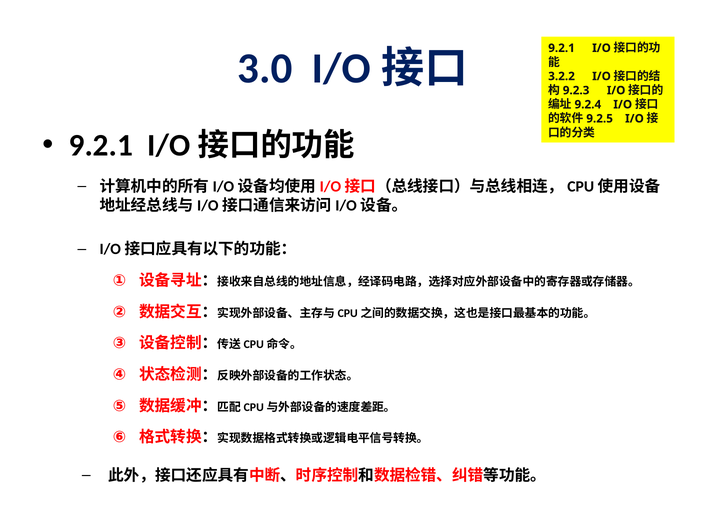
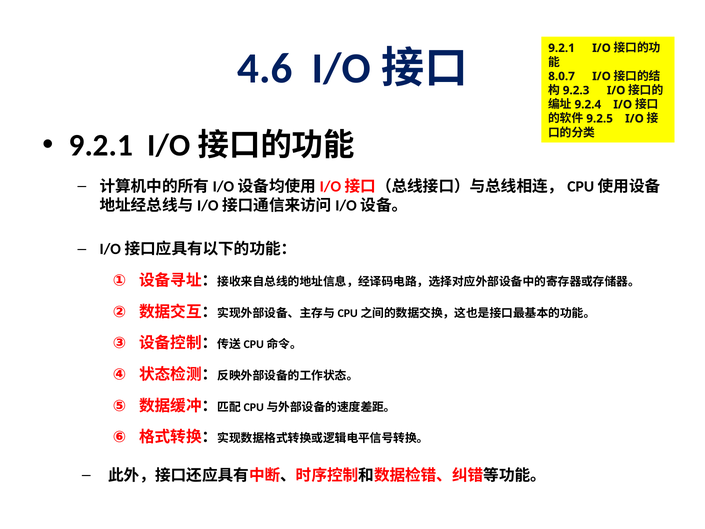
3.0: 3.0 -> 4.6 (265, 68)
3.2.2: 3.2.2 -> 8.0.7 (562, 76)
